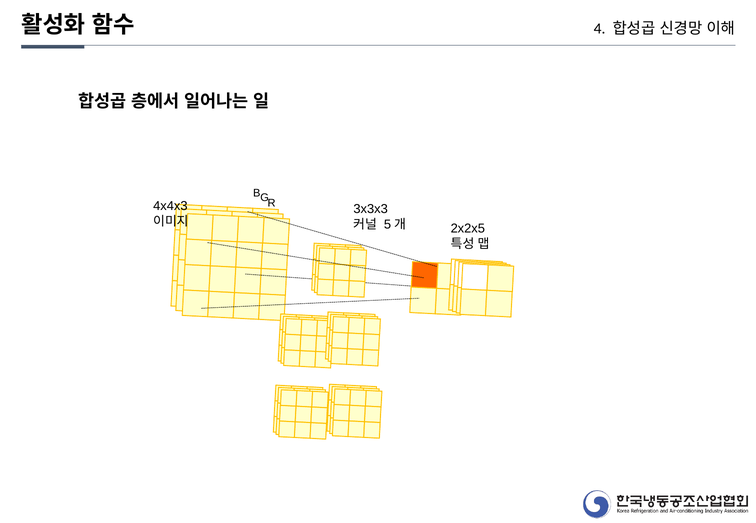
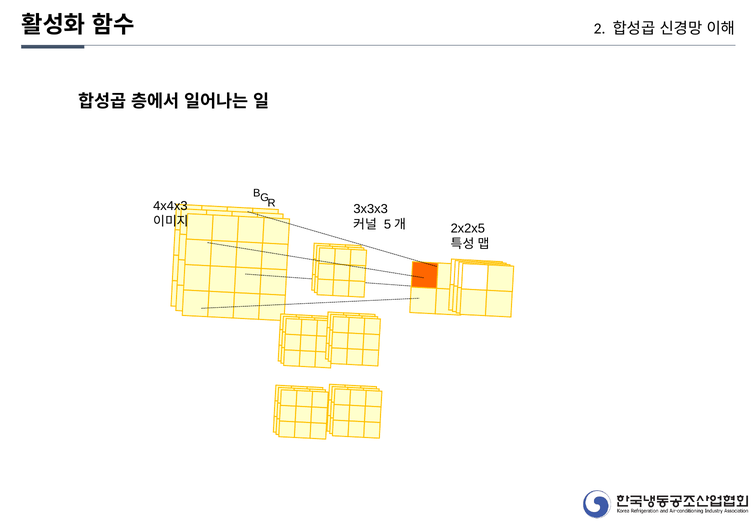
4: 4 -> 2 (600, 29)
